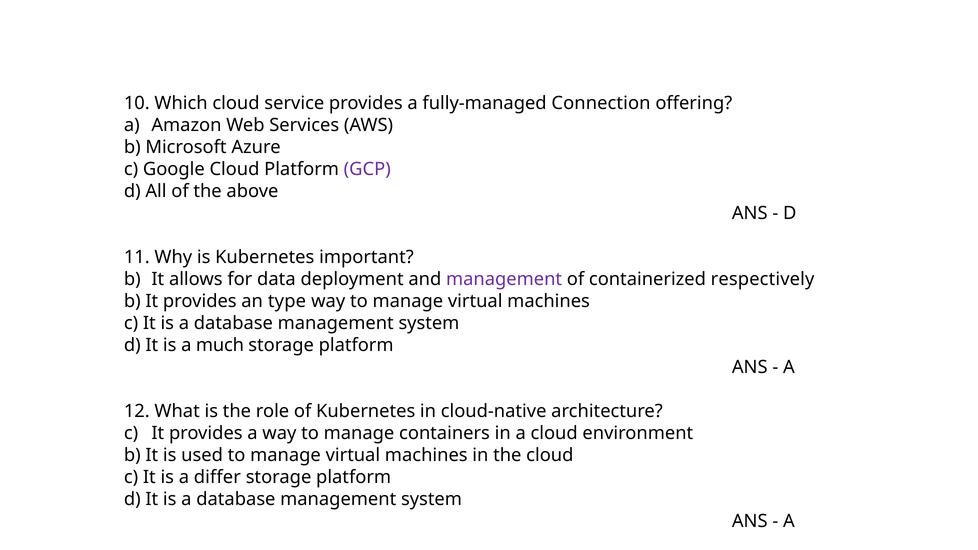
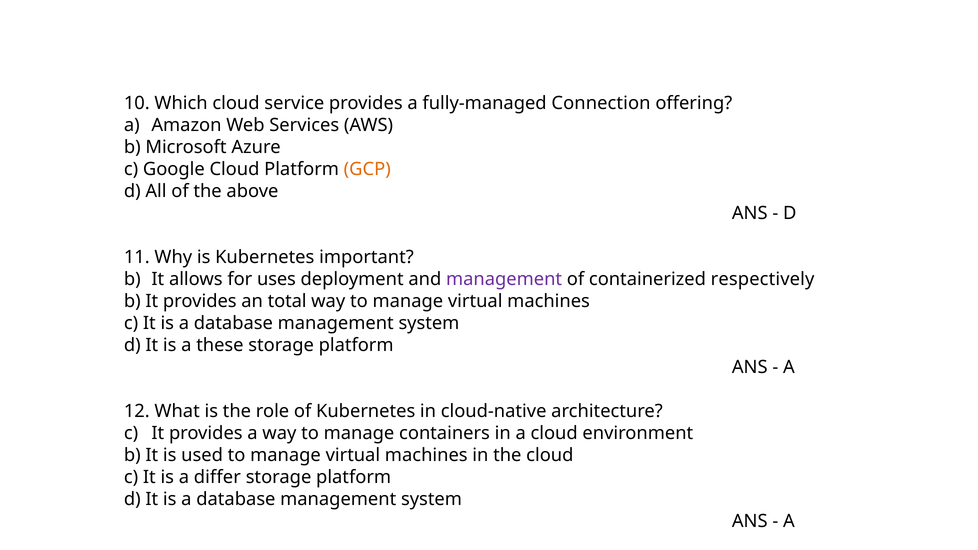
GCP colour: purple -> orange (367, 169)
data: data -> uses (276, 279)
type: type -> total (287, 301)
much: much -> these (220, 345)
